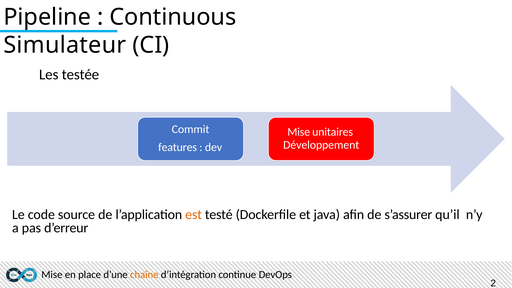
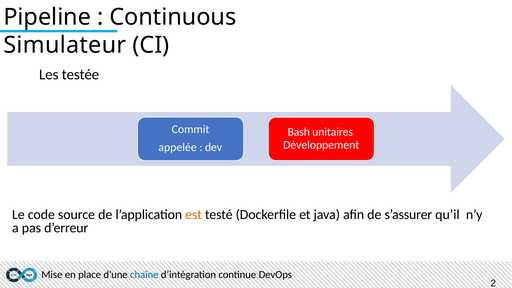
Mise: Mise -> Bash (299, 132)
features: features -> appelée (178, 147)
chaîne colour: orange -> blue (144, 275)
